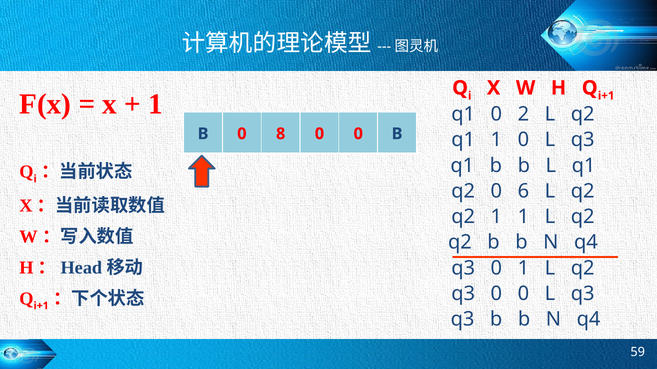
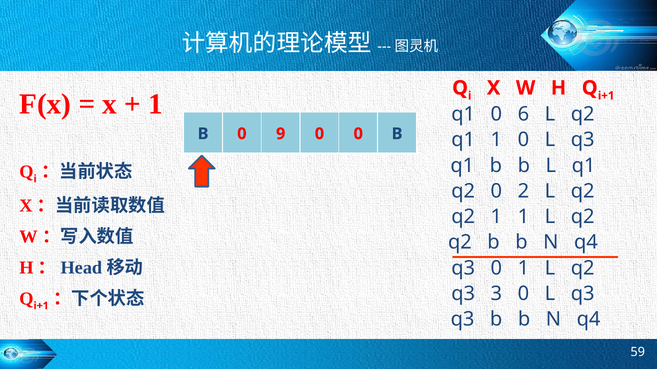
2: 2 -> 6 (523, 114)
8: 8 -> 9 (281, 134)
6: 6 -> 2 (523, 191)
0: 0 -> 3 (496, 294)
